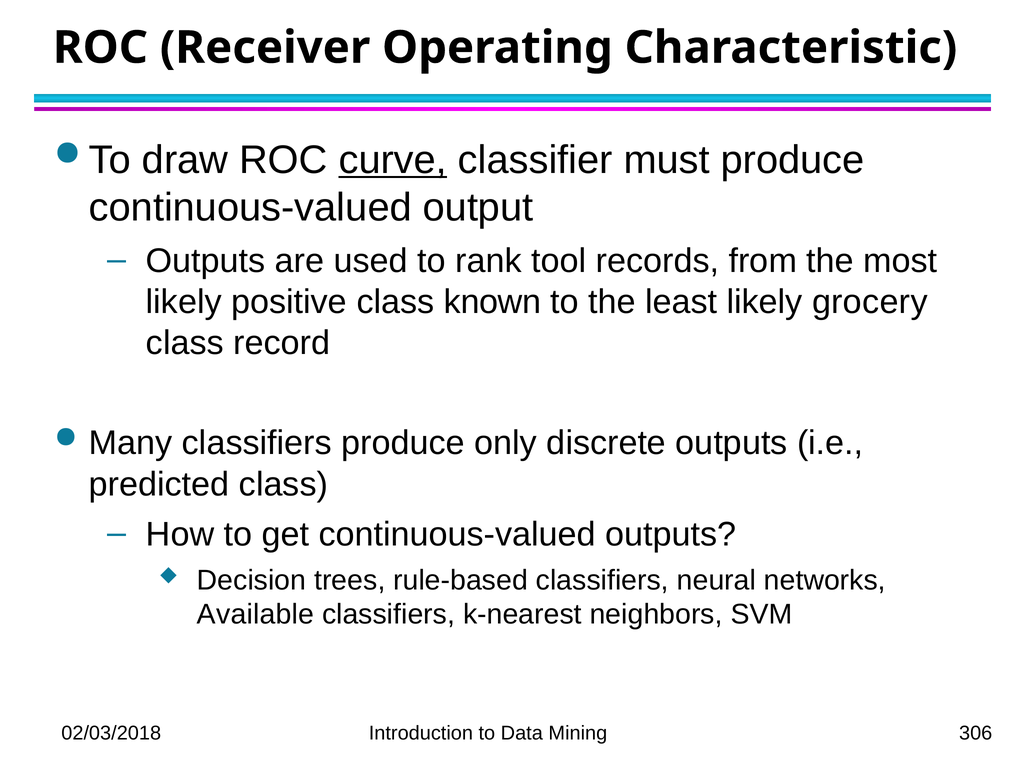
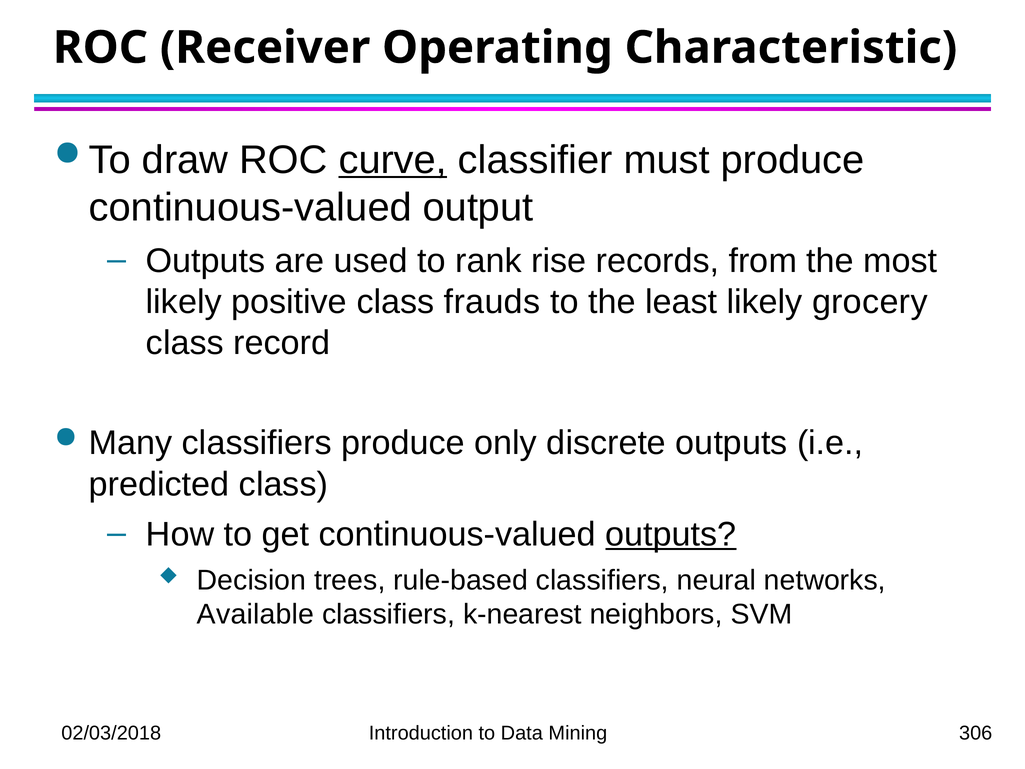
tool: tool -> rise (559, 261)
known: known -> frauds (492, 302)
outputs underline: none -> present (671, 534)
